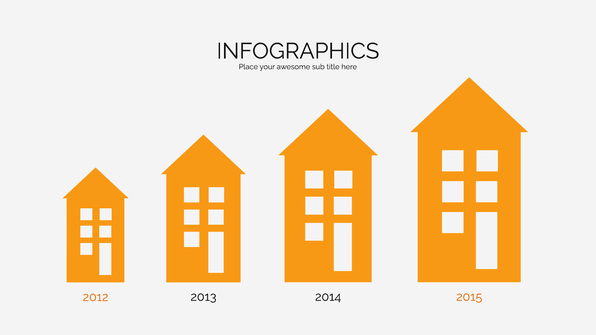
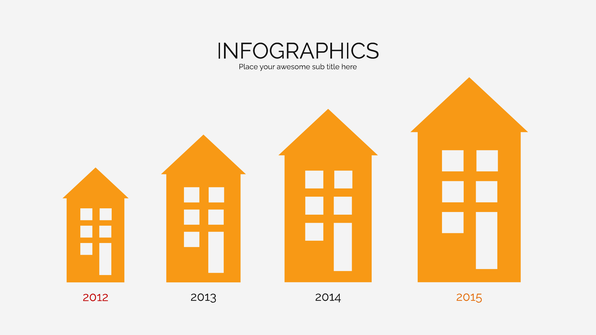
2012 colour: orange -> red (96, 297)
